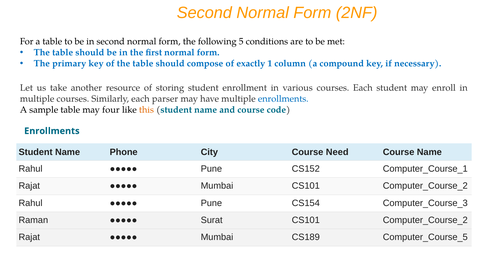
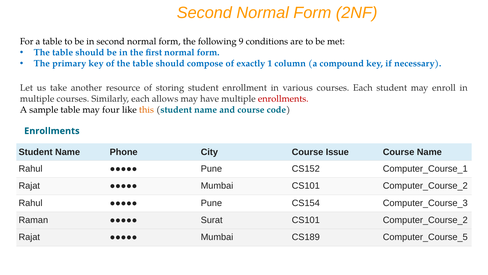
5: 5 -> 9 (241, 41)
parser: parser -> allows (165, 99)
enrollments colour: blue -> red (283, 99)
Need: Need -> Issue (337, 152)
